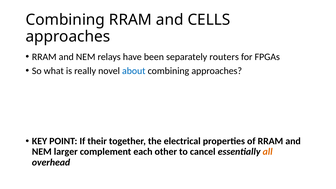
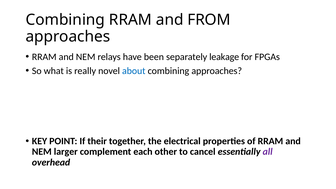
CELLS: CELLS -> FROM (209, 20)
routers: routers -> leakage (224, 57)
all colour: orange -> purple (268, 152)
